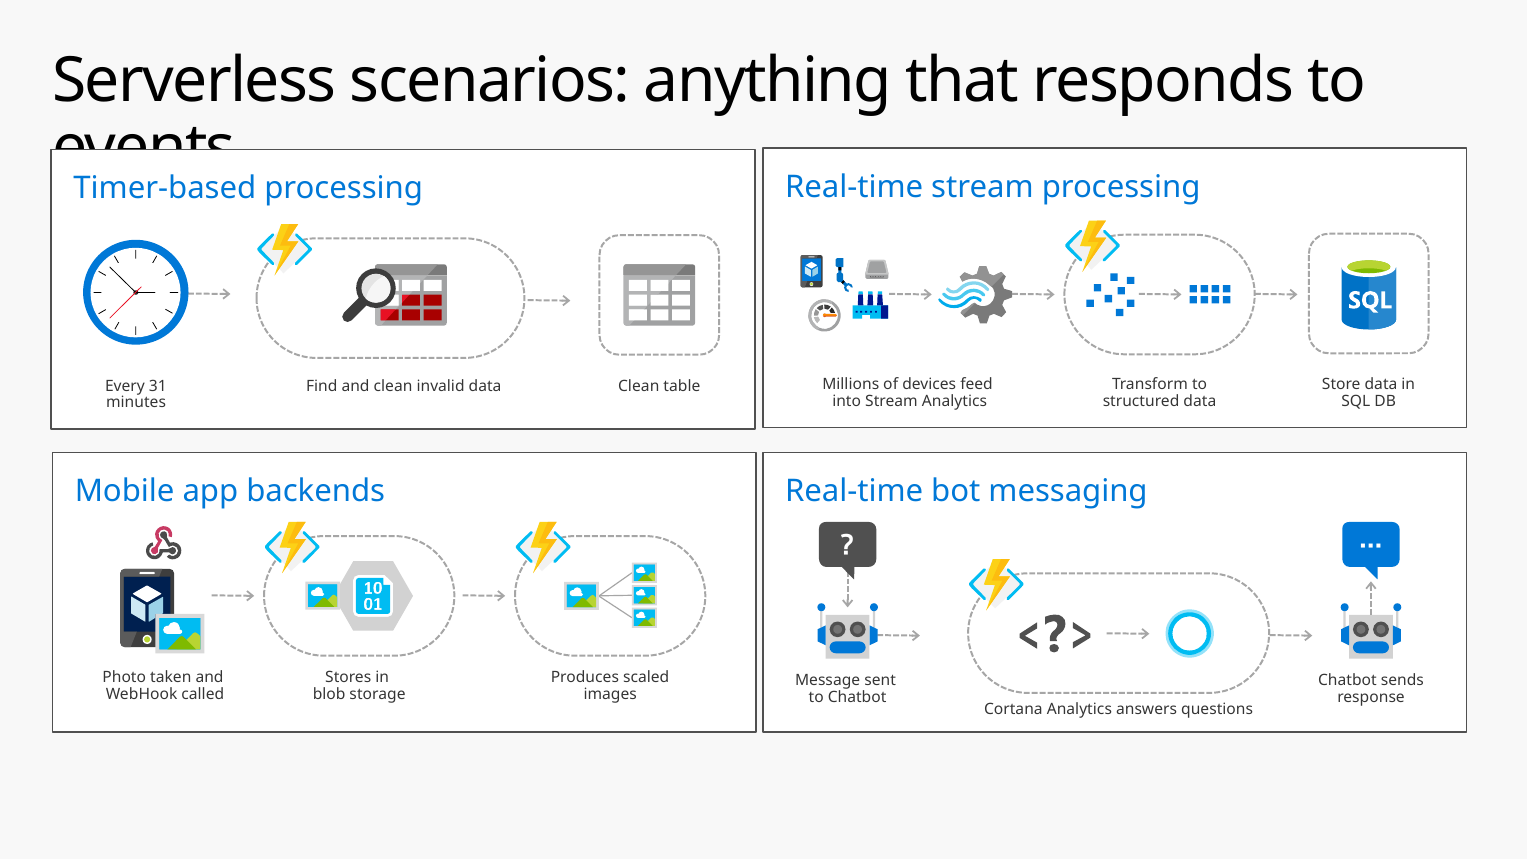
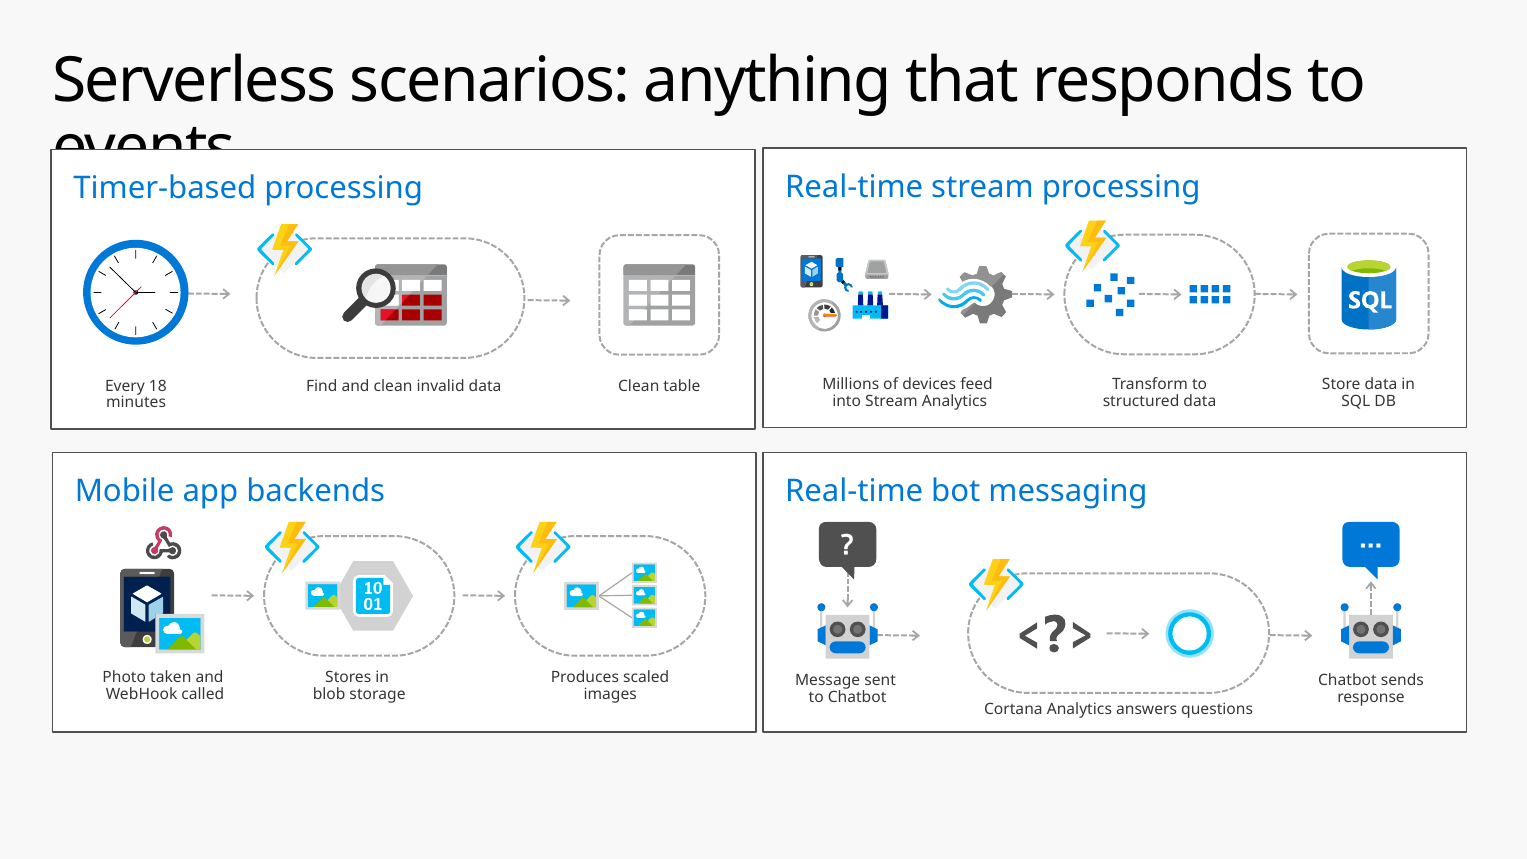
31: 31 -> 18 (158, 386)
